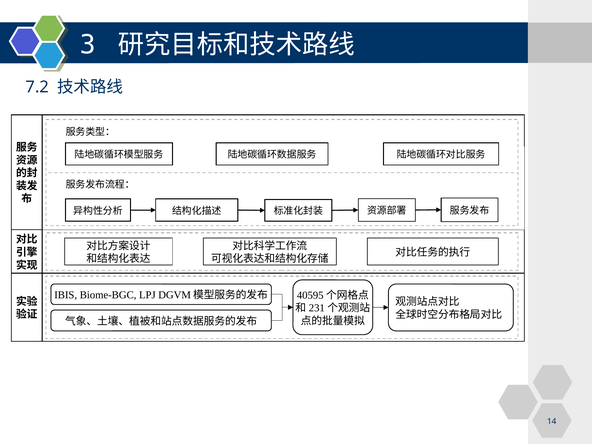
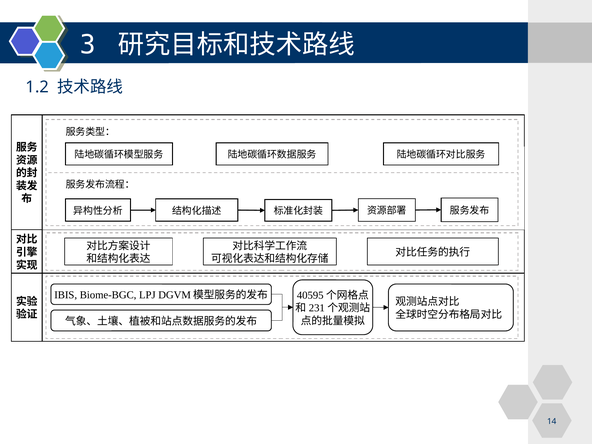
7.2: 7.2 -> 1.2 (37, 87)
